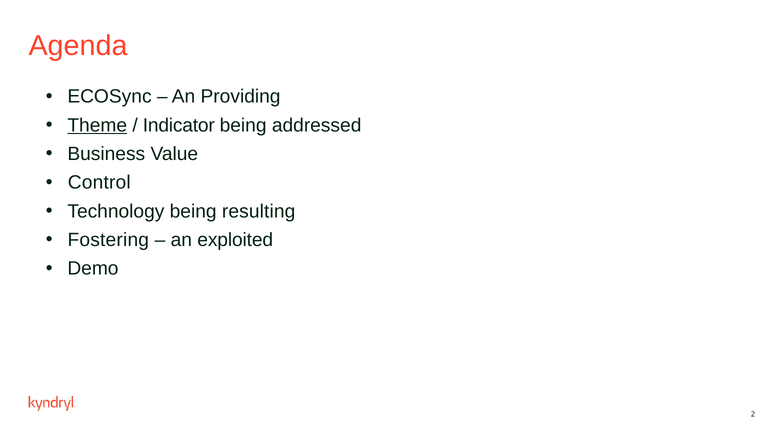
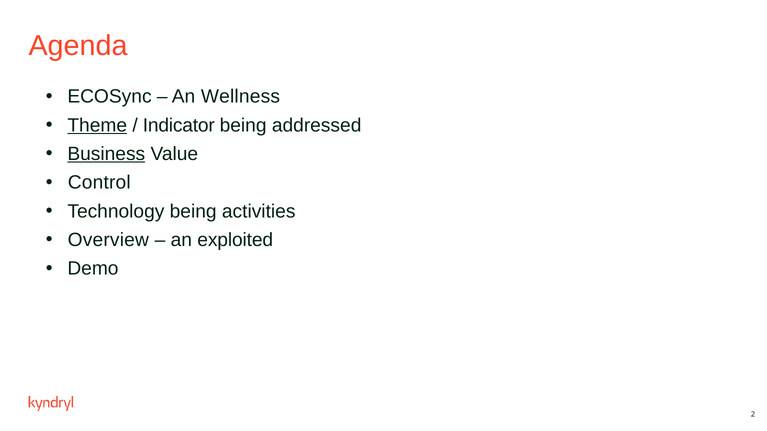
Providing: Providing -> Wellness (240, 97)
Business underline: none -> present (106, 154)
resulting: resulting -> activities (259, 211)
Fostering: Fostering -> Overview (108, 240)
